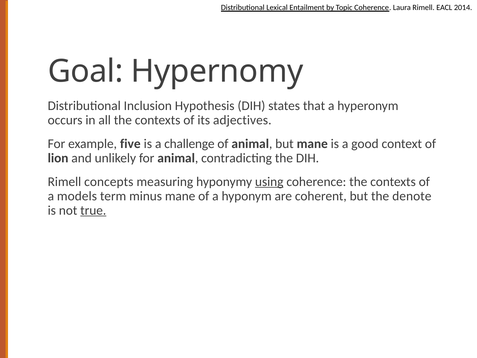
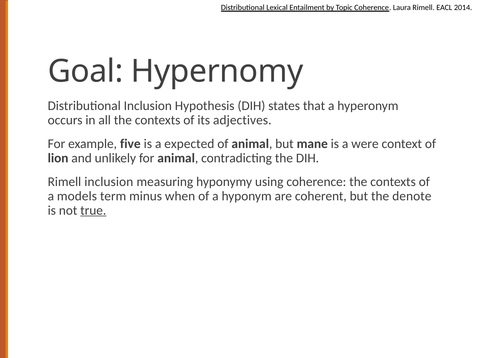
challenge: challenge -> expected (189, 144)
good: good -> were (365, 144)
Rimell concepts: concepts -> inclusion (109, 182)
using underline: present -> none (269, 182)
minus mane: mane -> when (180, 196)
